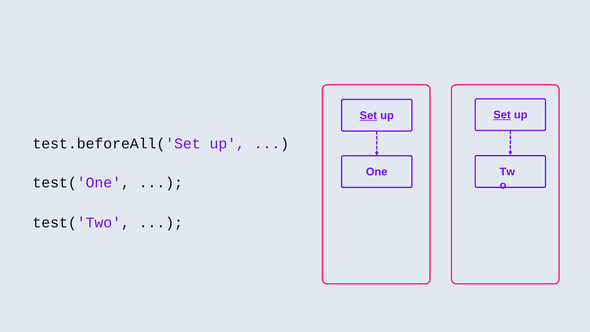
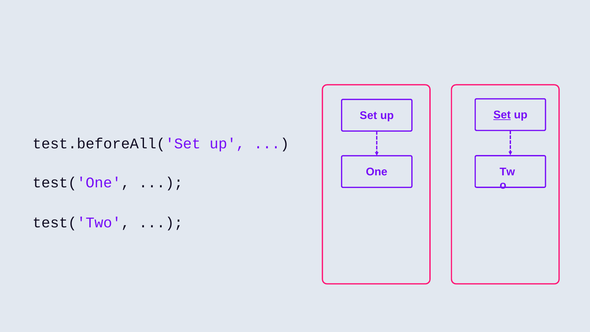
Set underline: present -> none (368, 116)
